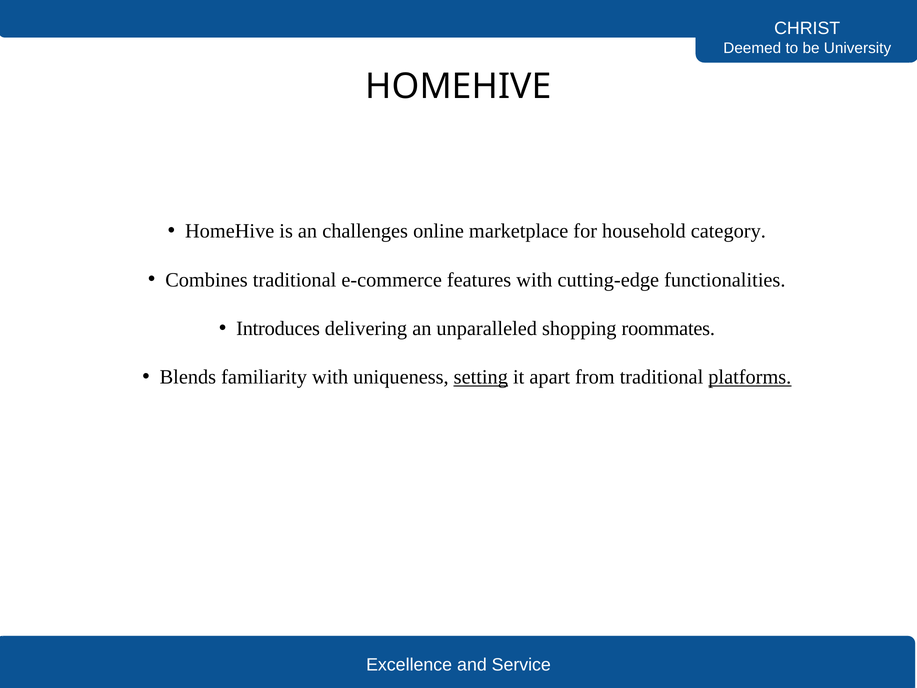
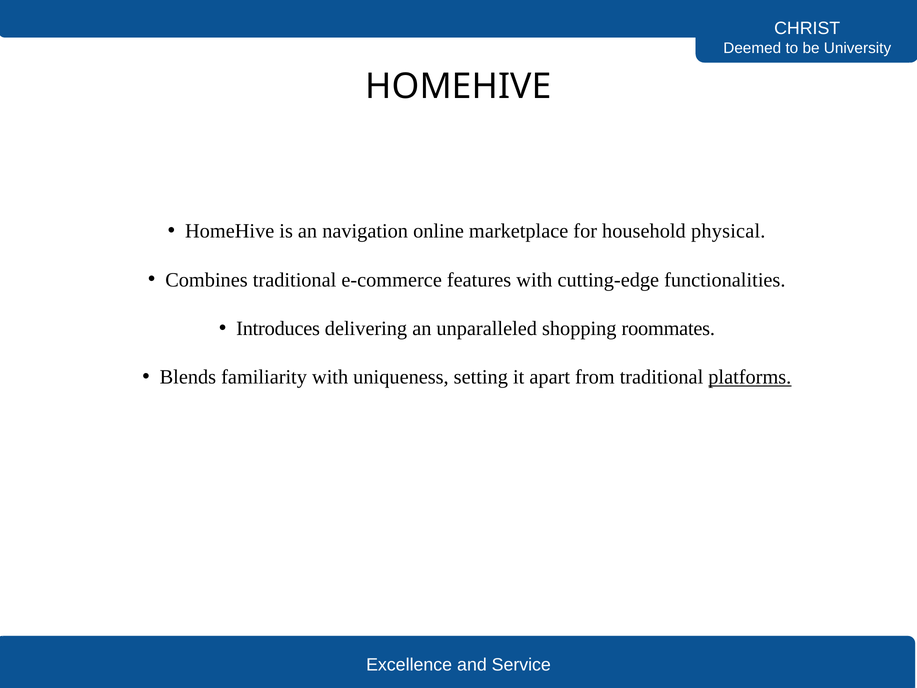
challenges: challenges -> navigation (365, 231)
category: category -> physical (728, 231)
setting underline: present -> none (481, 377)
